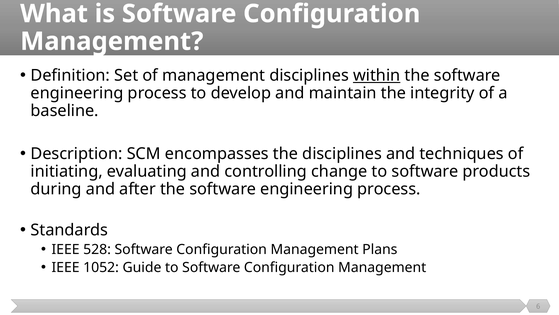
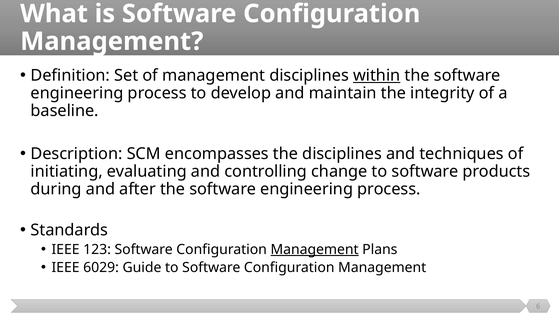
528: 528 -> 123 (97, 249)
Management underline: none -> present (315, 249)
1052: 1052 -> 6029 (101, 267)
